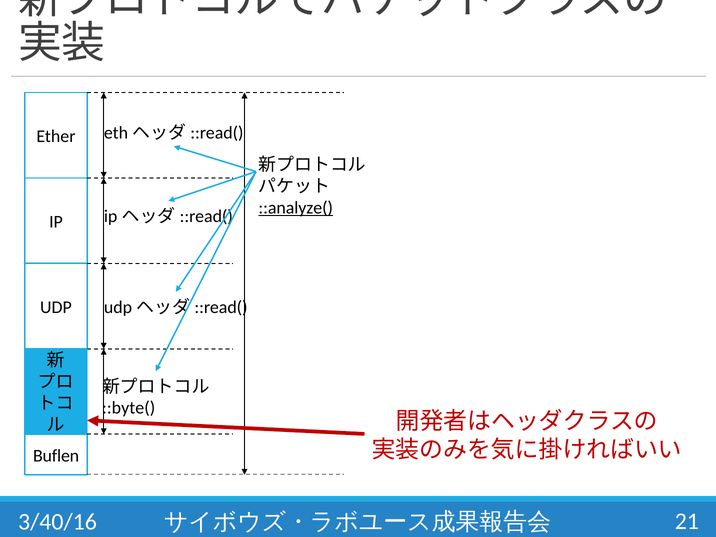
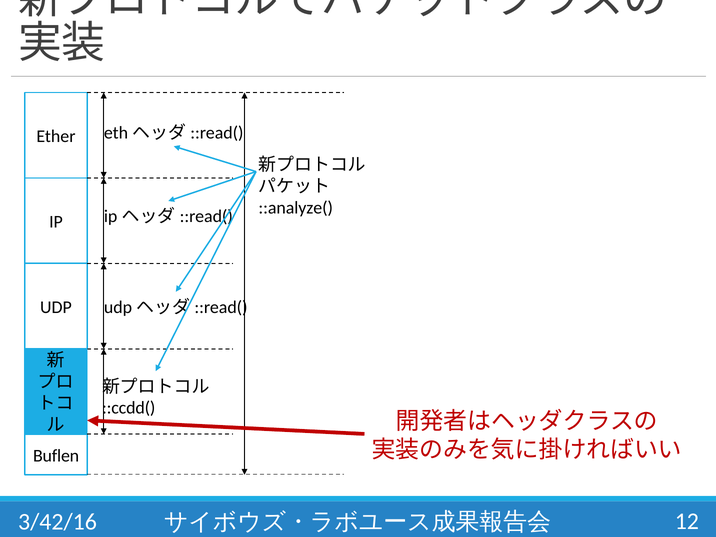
::analyze( underline: present -> none (296, 208)
::byte(: ::byte( -> ::ccdd( (129, 408)
3/40/16: 3/40/16 -> 3/42/16 (57, 522)
21: 21 -> 12 (687, 522)
